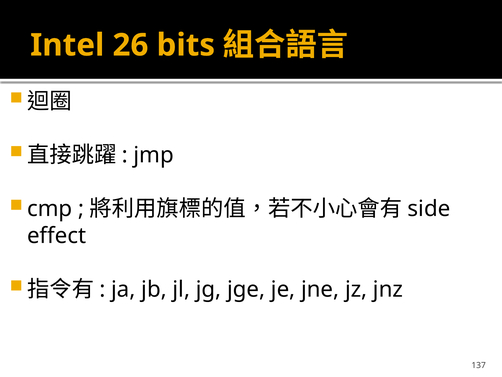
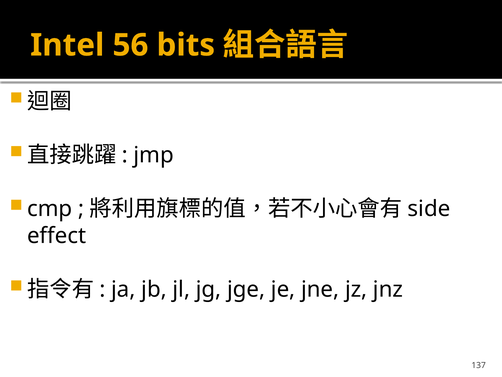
26: 26 -> 56 (130, 45)
